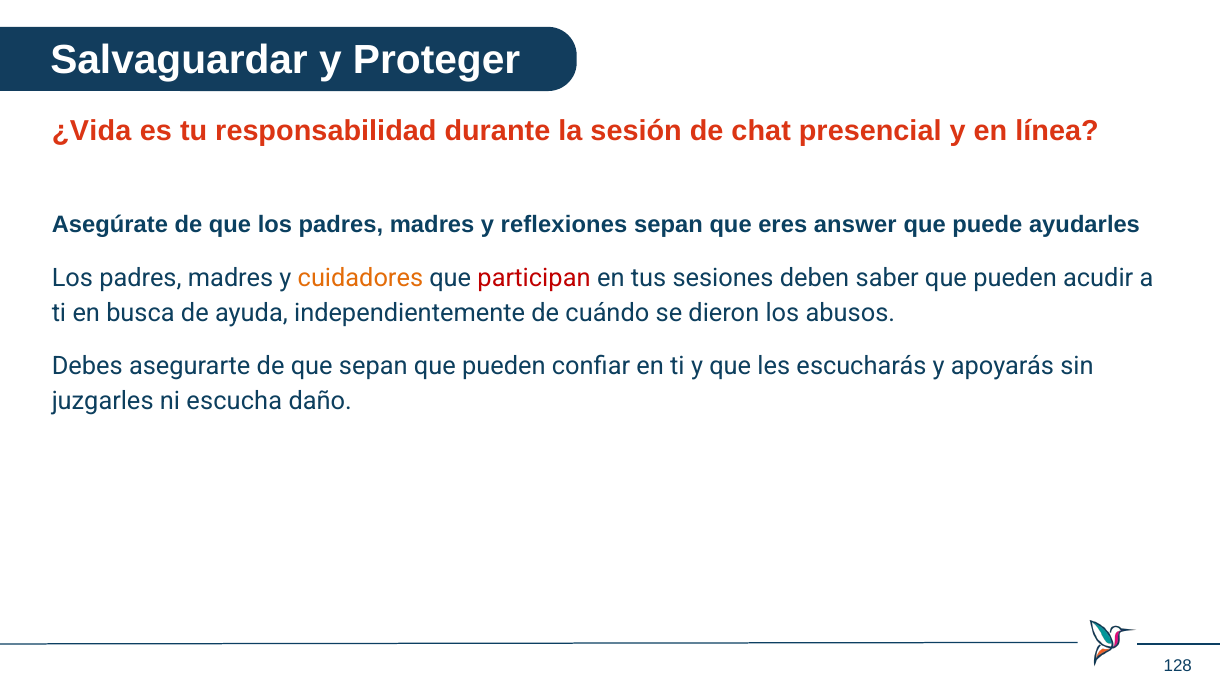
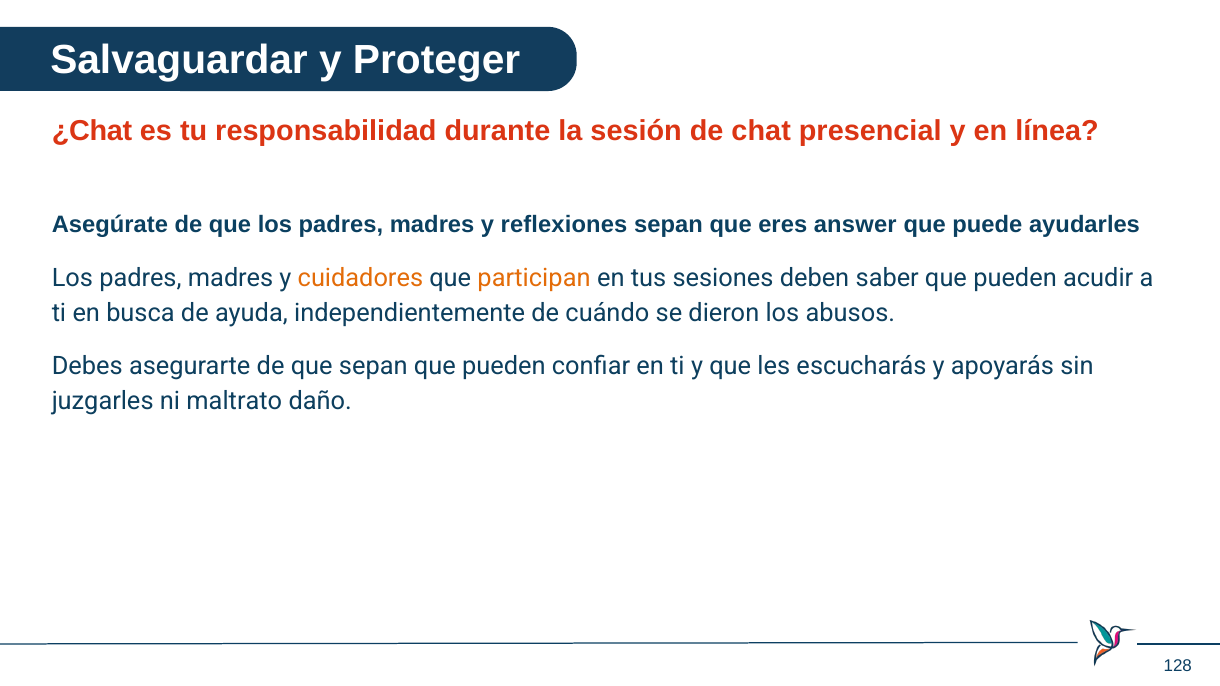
¿Vida: ¿Vida -> ¿Chat (92, 131)
participan colour: red -> orange (534, 278)
escucha: escucha -> maltrato (234, 402)
